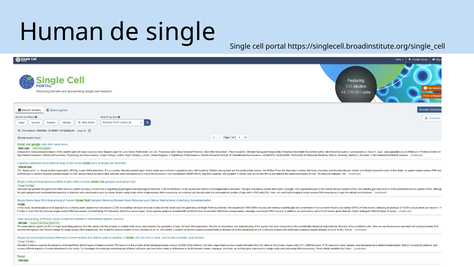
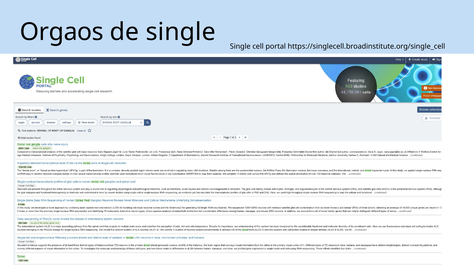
Human: Human -> Orgaos (62, 32)
